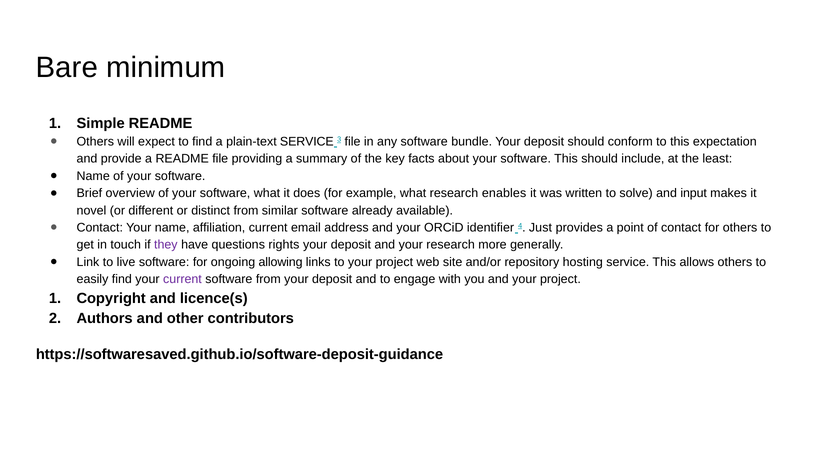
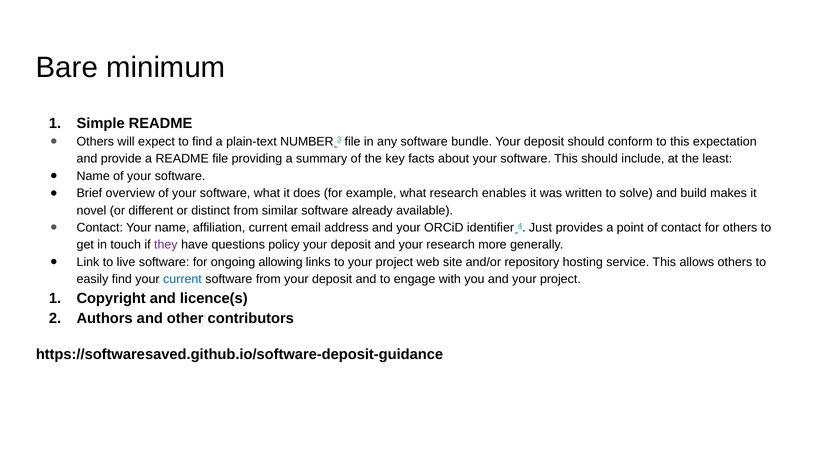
plain-text SERVICE: SERVICE -> NUMBER (307, 142)
input: input -> build (694, 193)
rights: rights -> policy (284, 245)
current colour: purple -> blue (182, 279)
